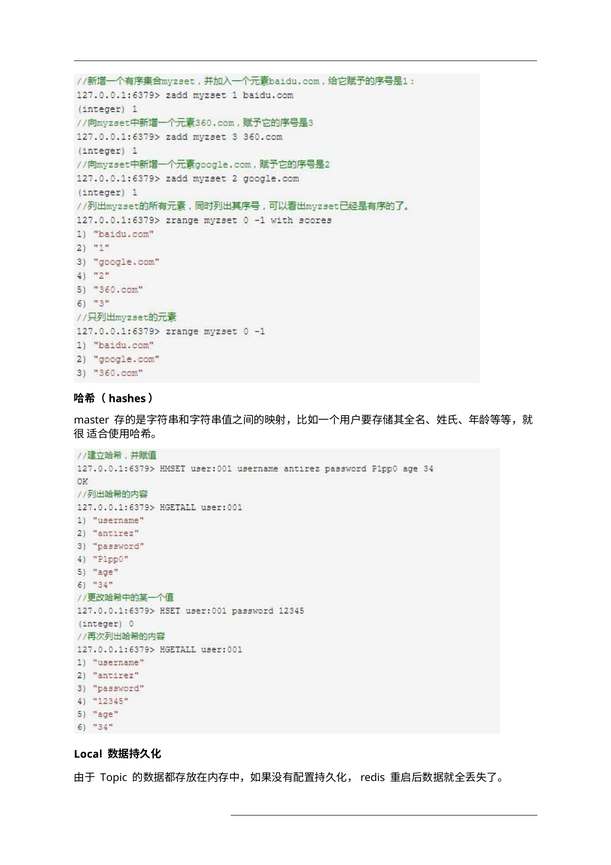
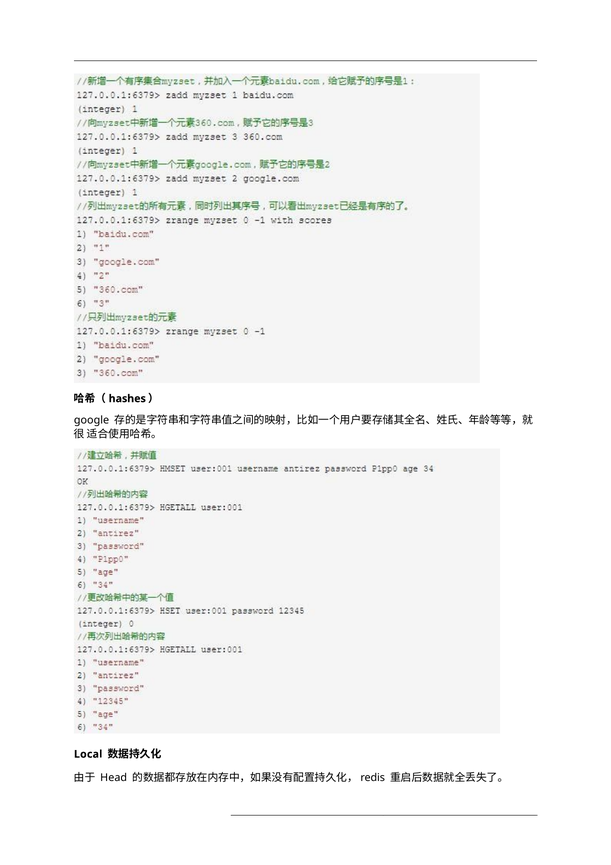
master: master -> google (92, 420)
Topic: Topic -> Head (114, 777)
